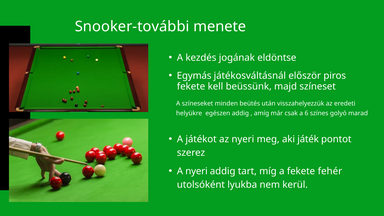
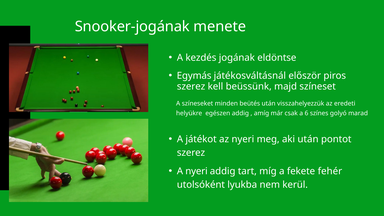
Snooker-további: Snooker-további -> Snooker-jogának (132, 27)
fekete: fekete -> szerez (191, 87)
aki játék: játék -> után (308, 139)
